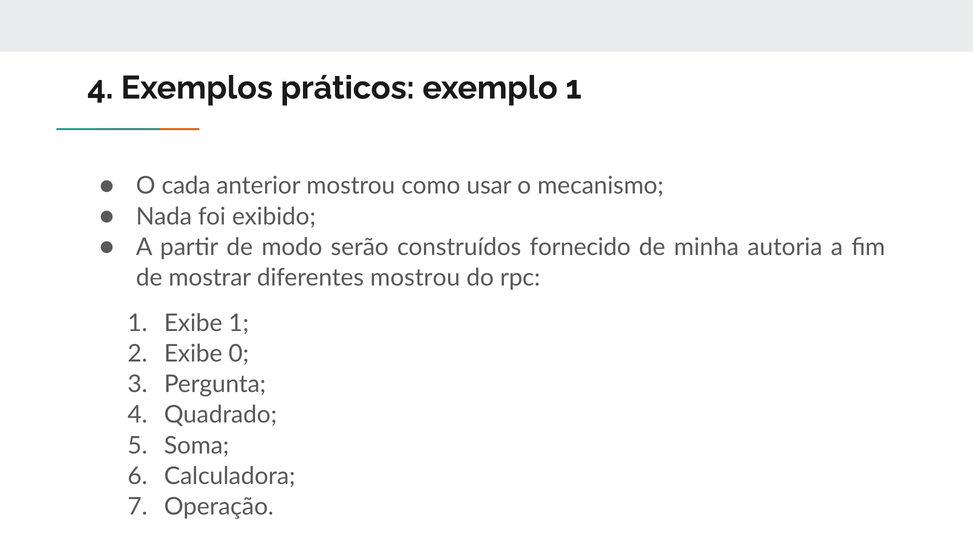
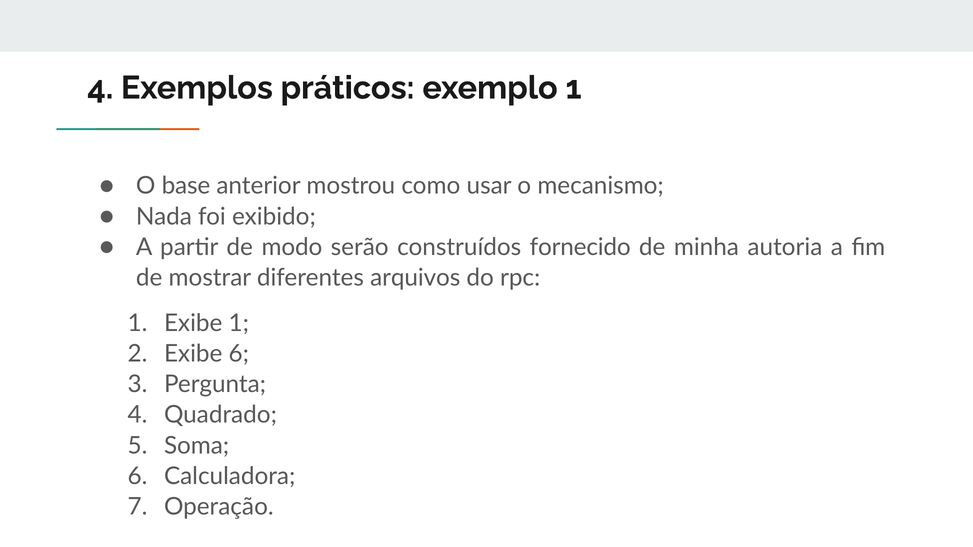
cada: cada -> base (186, 186)
diferentes mostrou: mostrou -> arquivos (415, 278)
Exibe 0: 0 -> 6 (239, 354)
